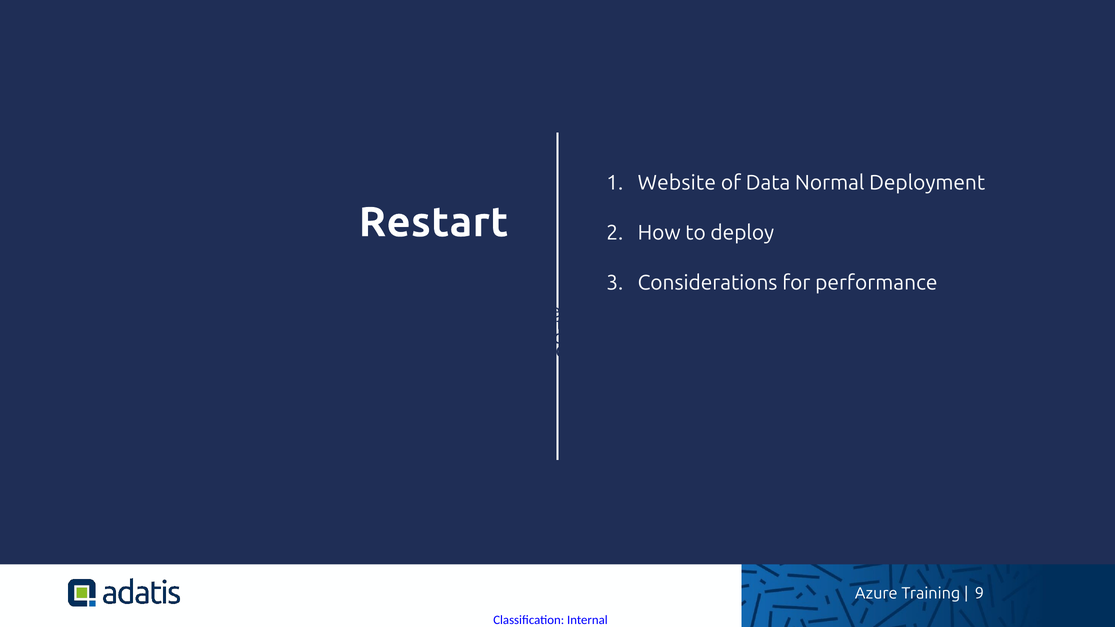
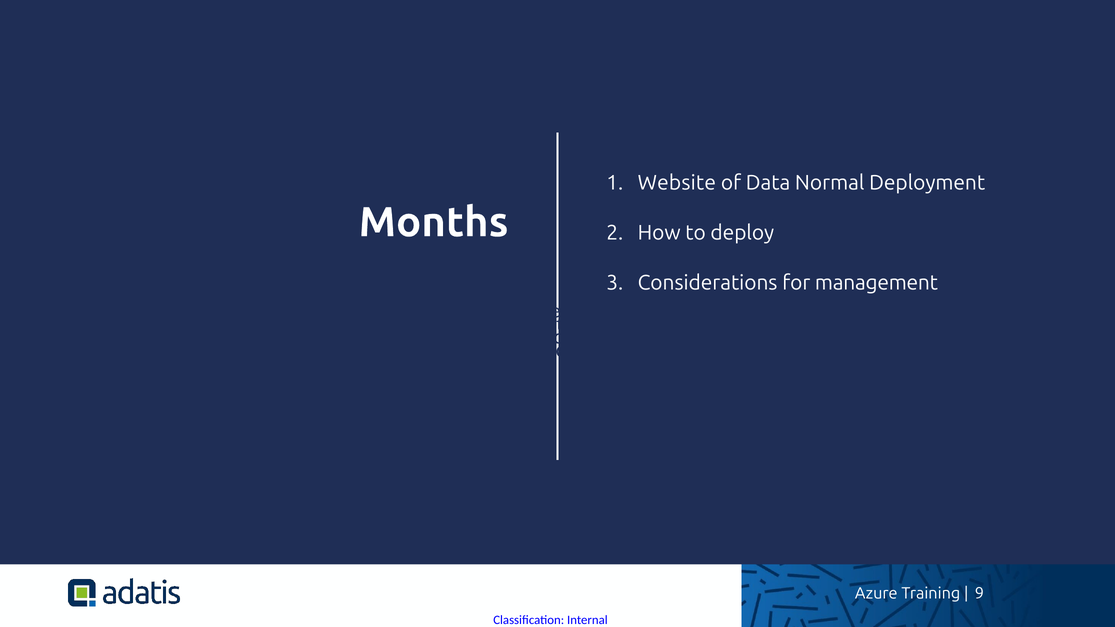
Restart: Restart -> Months (434, 222)
performance: performance -> management (876, 283)
